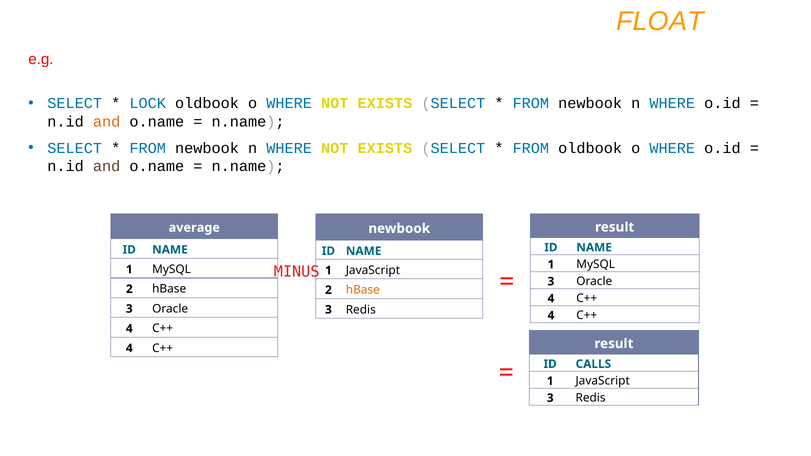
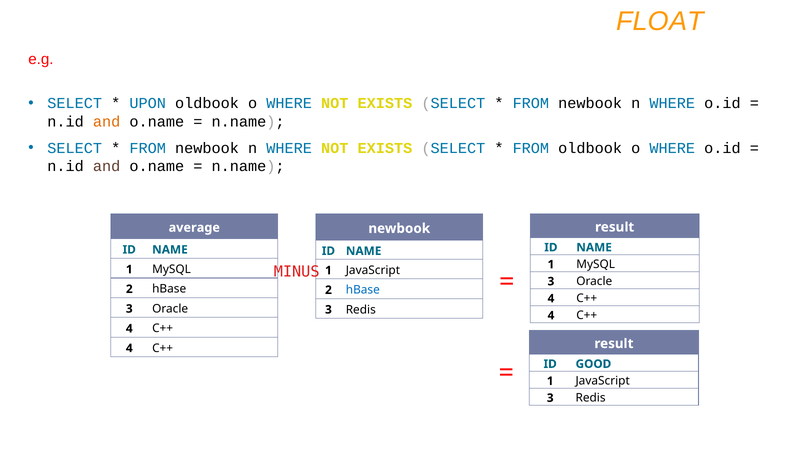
LOCK: LOCK -> UPON (148, 104)
hBase colour: orange -> blue (363, 290)
CALLS: CALLS -> GOOD (593, 364)
